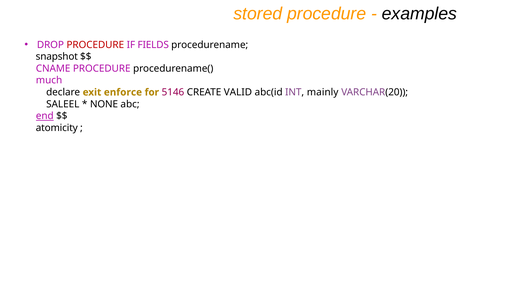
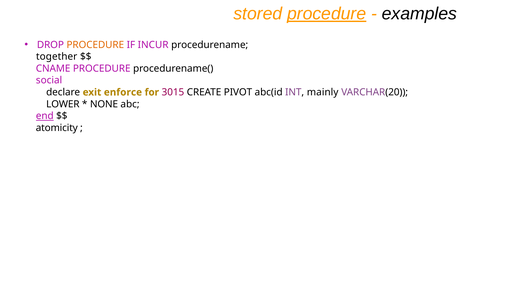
procedure underline: none -> present (327, 14)
PROCEDURE colour: red -> orange (95, 45)
FIELDS: FIELDS -> INCUR (153, 45)
snapshot: snapshot -> together (57, 57)
much: much -> social (49, 80)
5146: 5146 -> 3015 (173, 92)
VALID: VALID -> PIVOT (238, 92)
SALEEL: SALEEL -> LOWER (63, 104)
